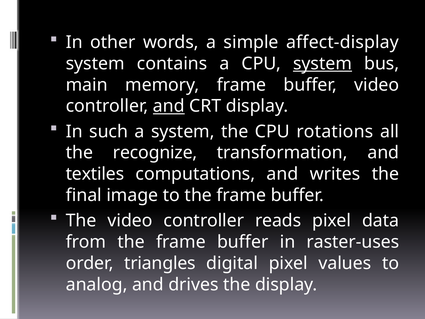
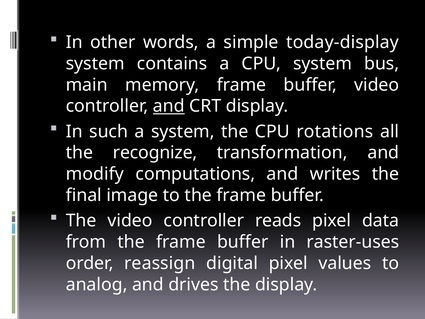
affect-display: affect-display -> today-display (343, 42)
system underline: present -> none (323, 64)
textiles: textiles -> modify (95, 174)
triangles: triangles -> reassign (160, 263)
